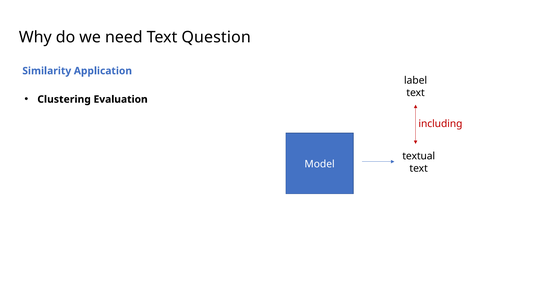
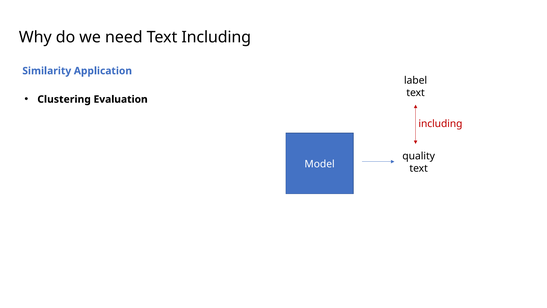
need Text Question: Question -> Including (216, 37)
textual: textual -> quality (419, 156)
